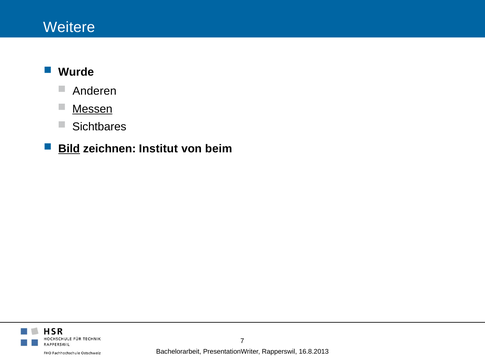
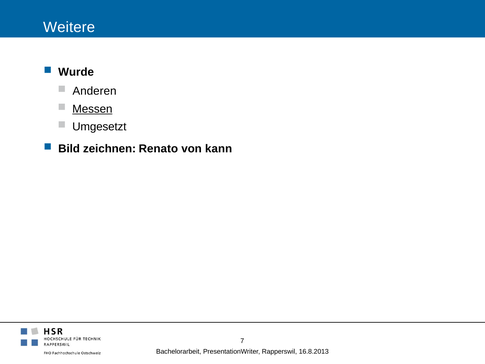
Sichtbares: Sichtbares -> Umgesetzt (99, 127)
Bild underline: present -> none (69, 149)
Institut: Institut -> Renato (158, 149)
beim: beim -> kann (219, 149)
